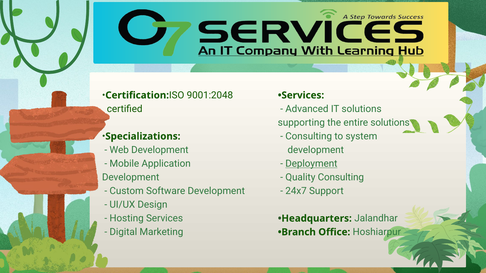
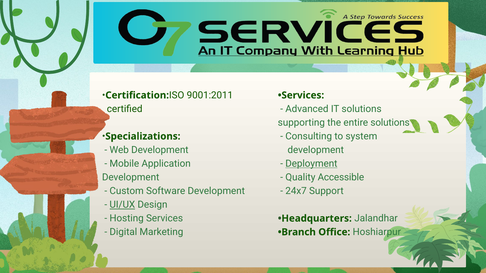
9001:2048: 9001:2048 -> 9001:2011 (210, 95)
Quality Consulting: Consulting -> Accessible (341, 178)
UI/UX underline: none -> present (122, 205)
